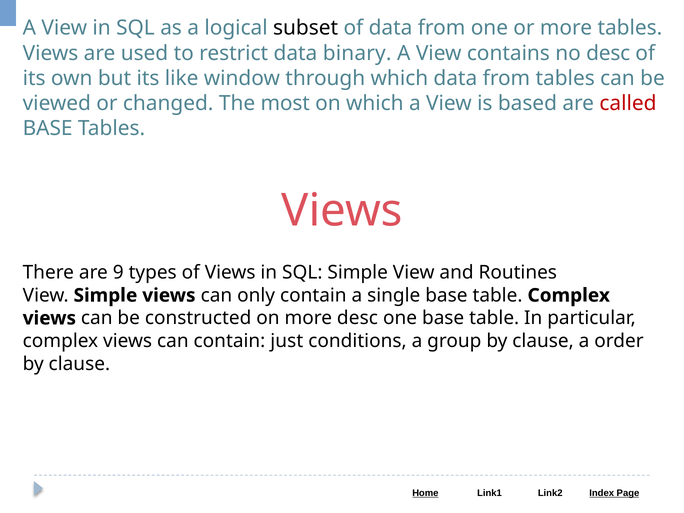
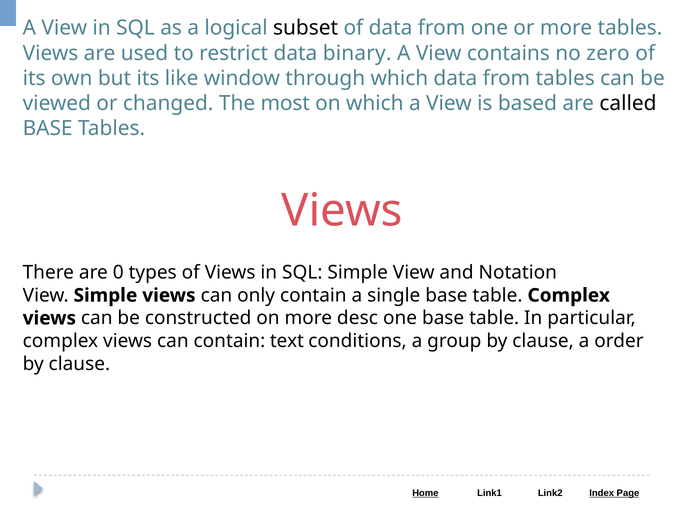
no desc: desc -> zero (608, 53)
called colour: red -> black (628, 103)
9: 9 -> 0 (118, 273)
Routines: Routines -> Notation (518, 273)
just: just -> text (287, 341)
